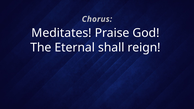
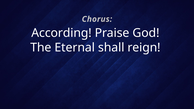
Meditates: Meditates -> According (62, 33)
